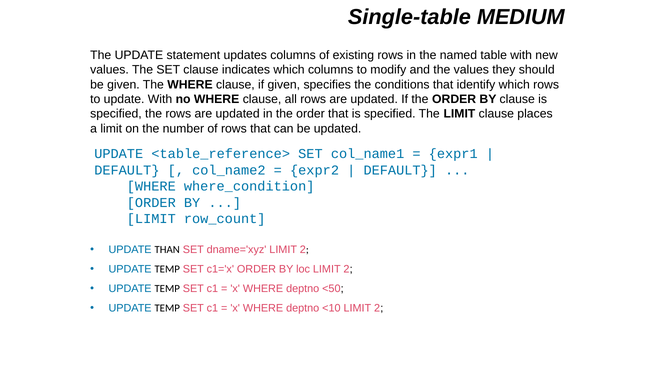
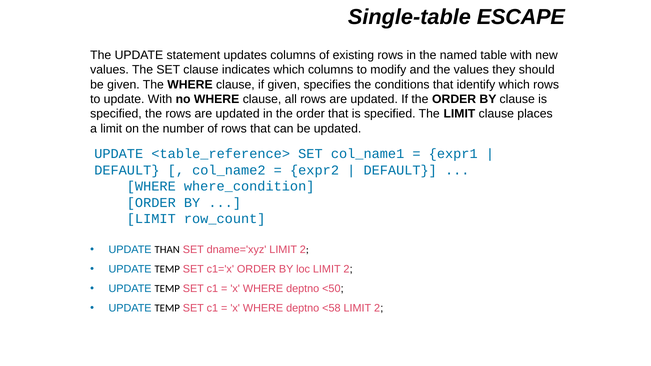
MEDIUM: MEDIUM -> ESCAPE (521, 17)
<10: <10 -> <58 (331, 308)
